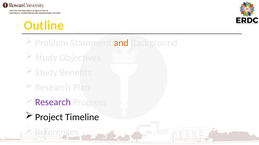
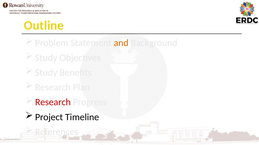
Research colour: purple -> red (53, 103)
